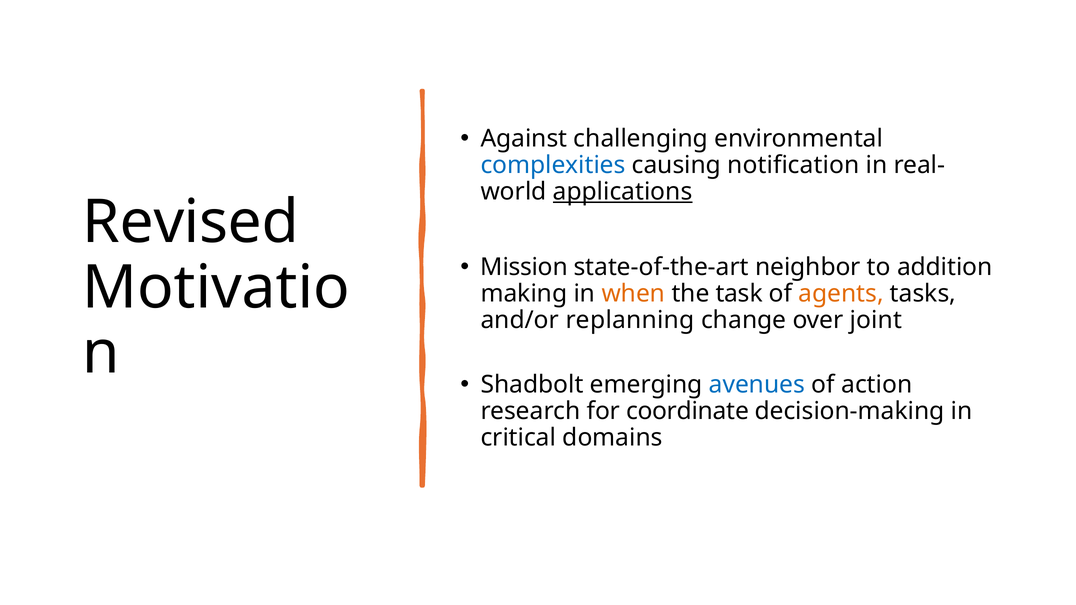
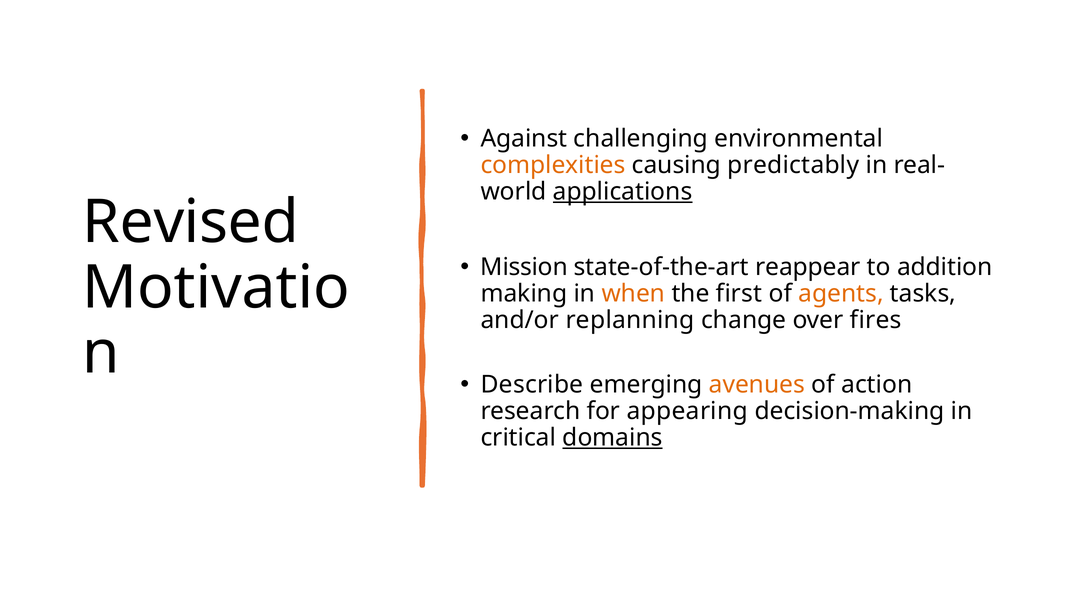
complexities colour: blue -> orange (553, 165)
notification: notification -> predictably (793, 165)
neighbor: neighbor -> reappear (808, 267)
task: task -> first (739, 294)
joint: joint -> fires (876, 320)
Shadbolt: Shadbolt -> Describe (532, 385)
avenues colour: blue -> orange (757, 385)
coordinate: coordinate -> appearing (687, 411)
domains underline: none -> present (613, 438)
